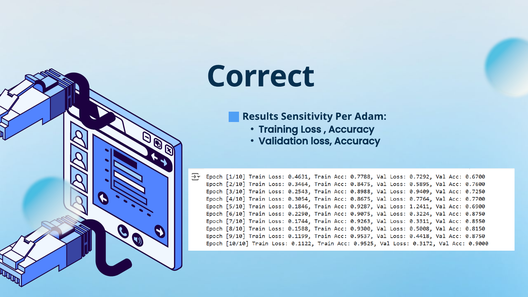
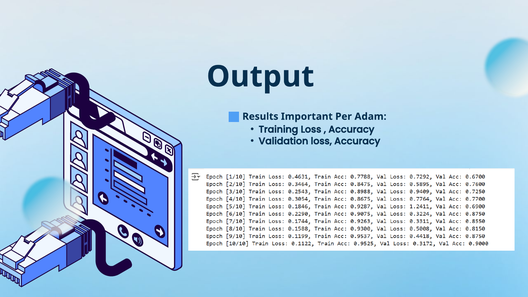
Correct: Correct -> Output (260, 77)
Sensitivity: Sensitivity -> Important (307, 117)
